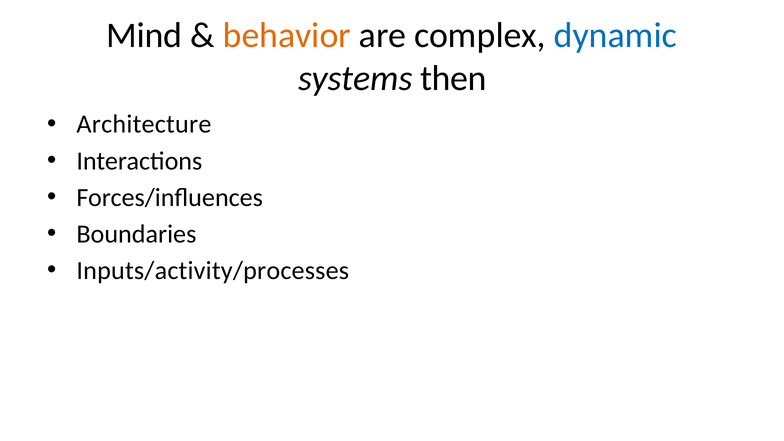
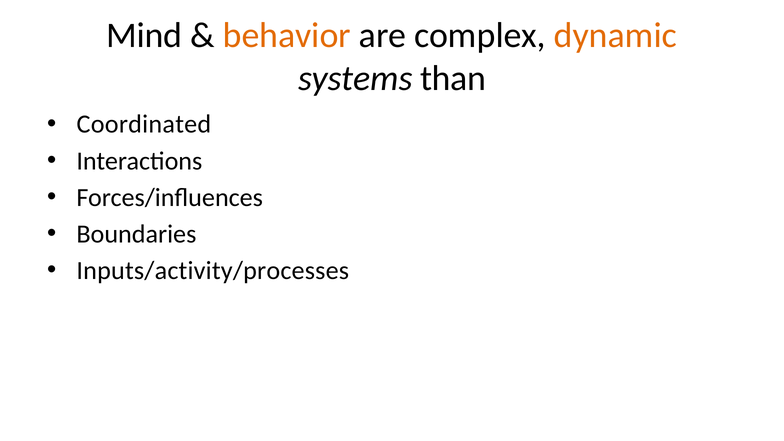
dynamic colour: blue -> orange (615, 35)
then: then -> than (453, 78)
Architecture: Architecture -> Coordinated (144, 124)
